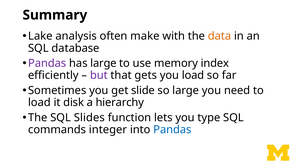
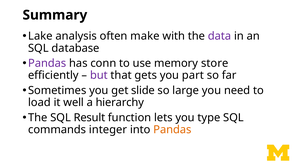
data colour: orange -> purple (220, 36)
has large: large -> conn (103, 63)
index: index -> store (215, 63)
you load: load -> part (193, 75)
disk: disk -> well (74, 102)
Slides: Slides -> Result (89, 117)
Pandas colour: blue -> orange (172, 129)
